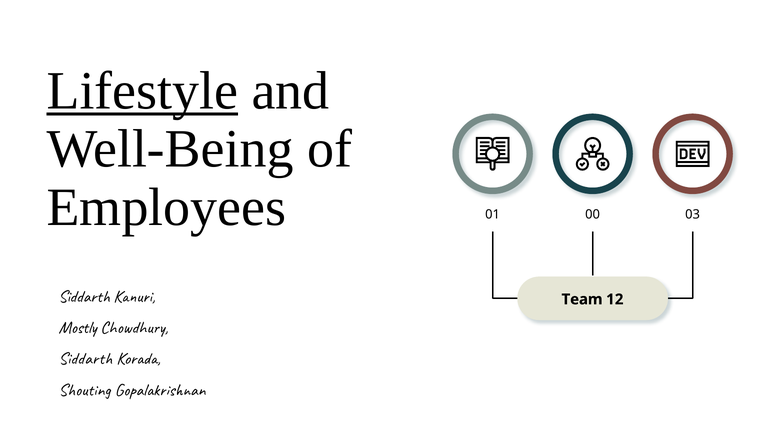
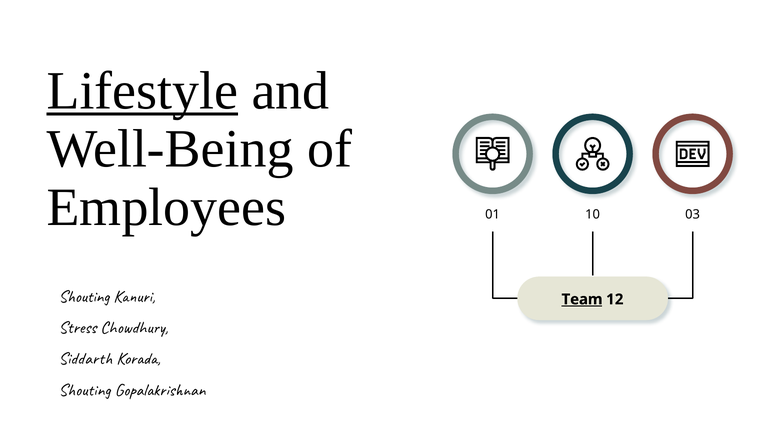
00: 00 -> 10 (593, 214)
Siddarth: Siddarth -> Shouting (84, 297)
Team underline: none -> present (582, 299)
Mostly: Mostly -> Stress (78, 328)
